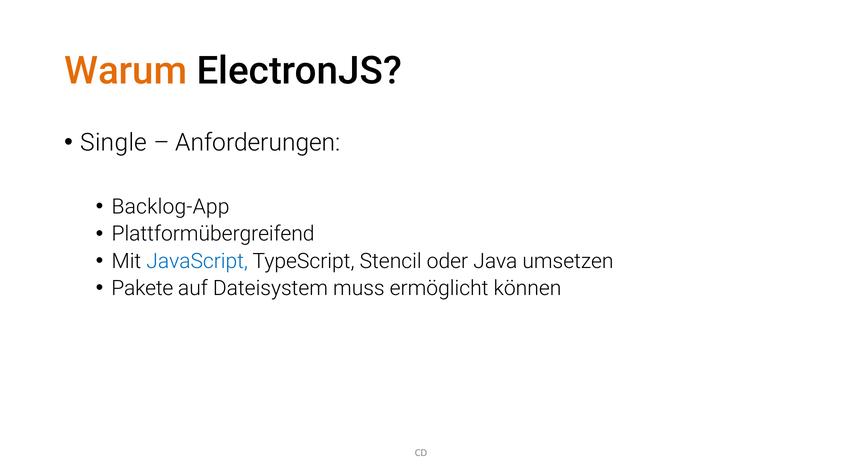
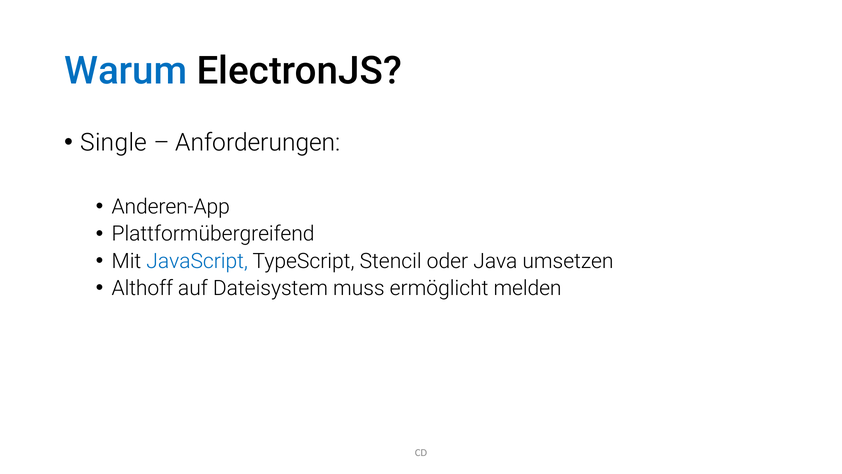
Warum colour: orange -> blue (126, 71)
Backlog-App: Backlog-App -> Anderen-App (171, 207)
Pakete: Pakete -> Althoff (142, 288)
können: können -> melden (528, 288)
